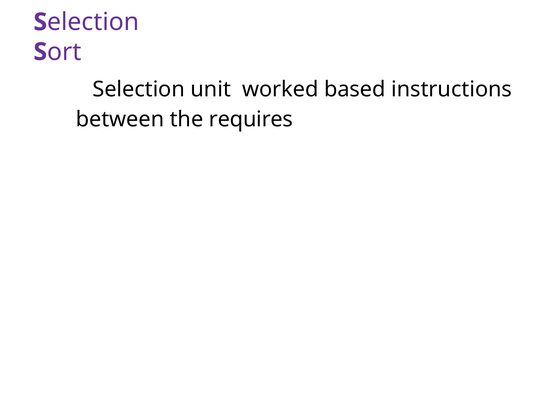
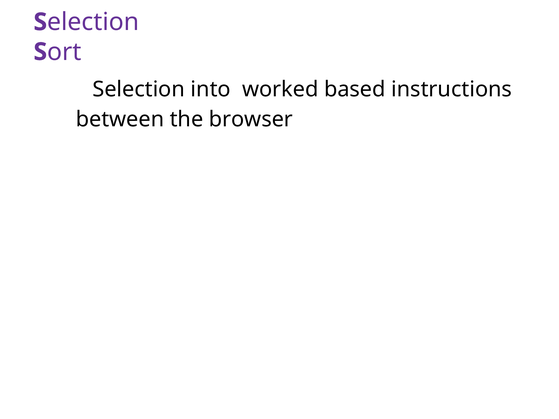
unit: unit -> into (211, 89)
requires: requires -> browser (251, 120)
